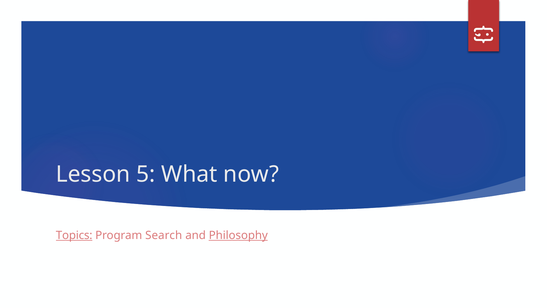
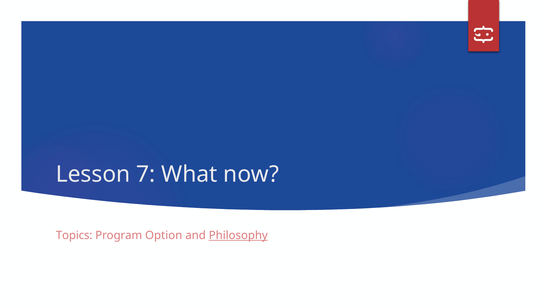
5: 5 -> 7 (146, 174)
Topics underline: present -> none (74, 235)
Search: Search -> Option (164, 235)
